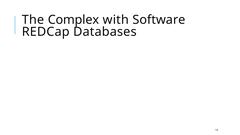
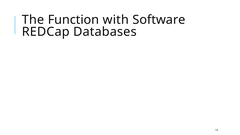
Complex: Complex -> Function (73, 20)
